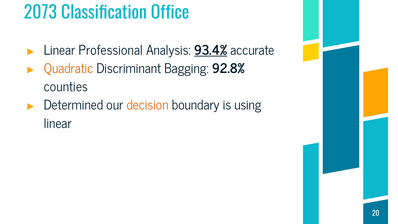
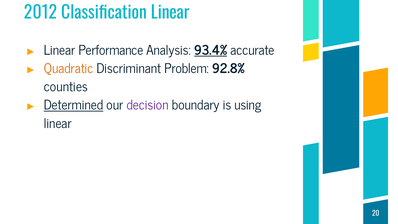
2073: 2073 -> 2012 (40, 13)
Classification Office: Office -> Linear (170, 13)
Professional: Professional -> Performance (111, 50)
Bagging: Bagging -> Problem (187, 69)
Determined underline: none -> present (74, 105)
decision colour: orange -> purple (148, 105)
